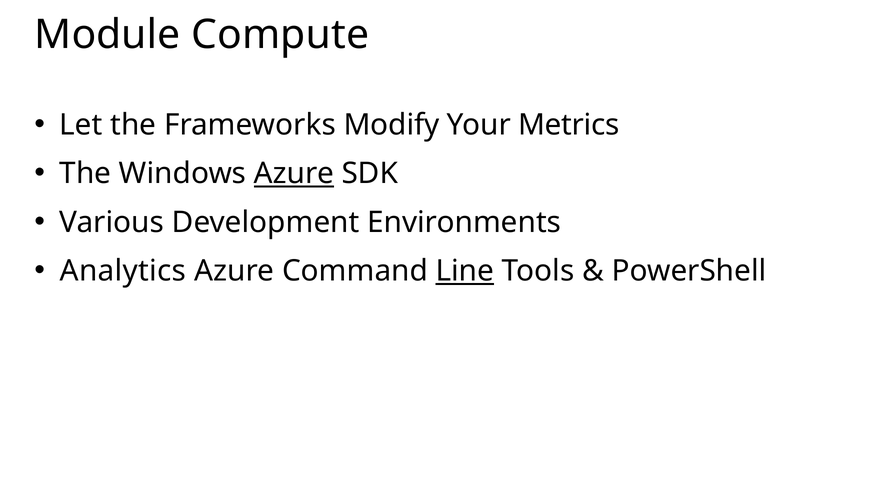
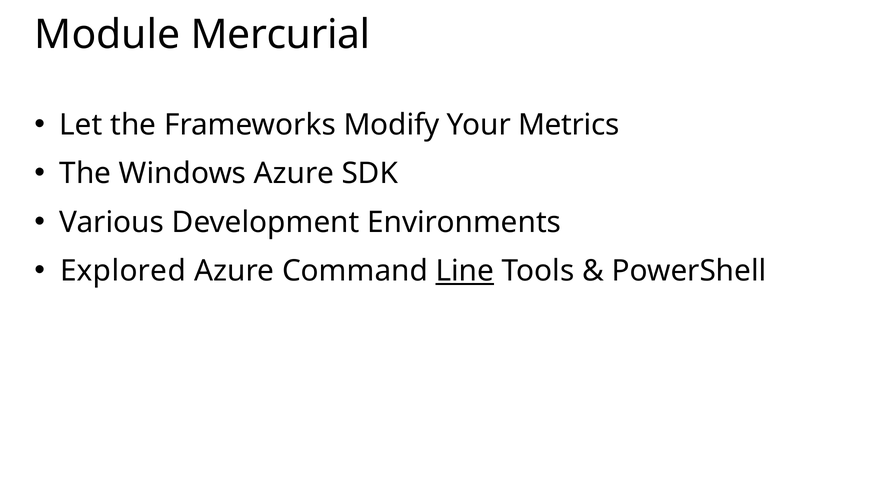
Compute: Compute -> Mercurial (280, 35)
Azure underline: present -> none (294, 174)
Analytics: Analytics -> Explored (123, 271)
